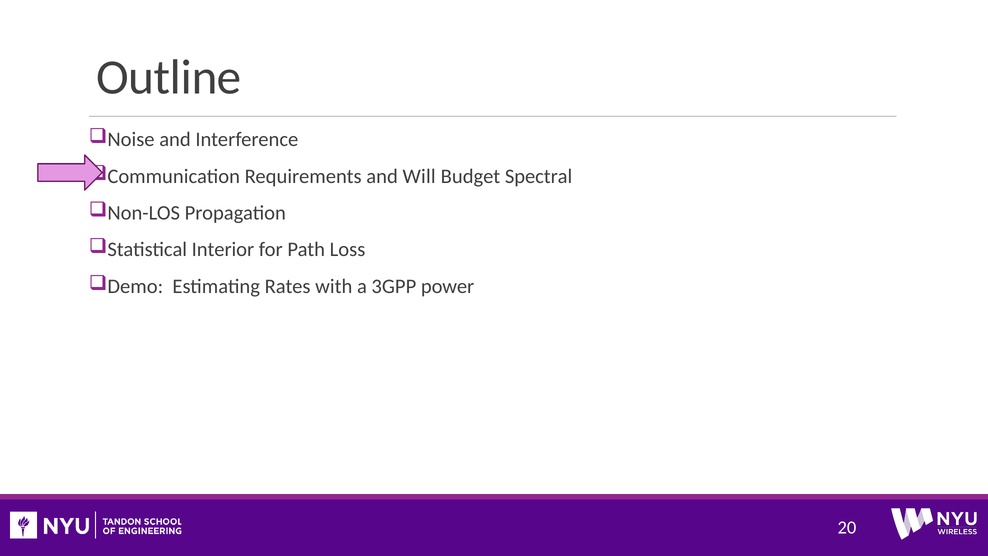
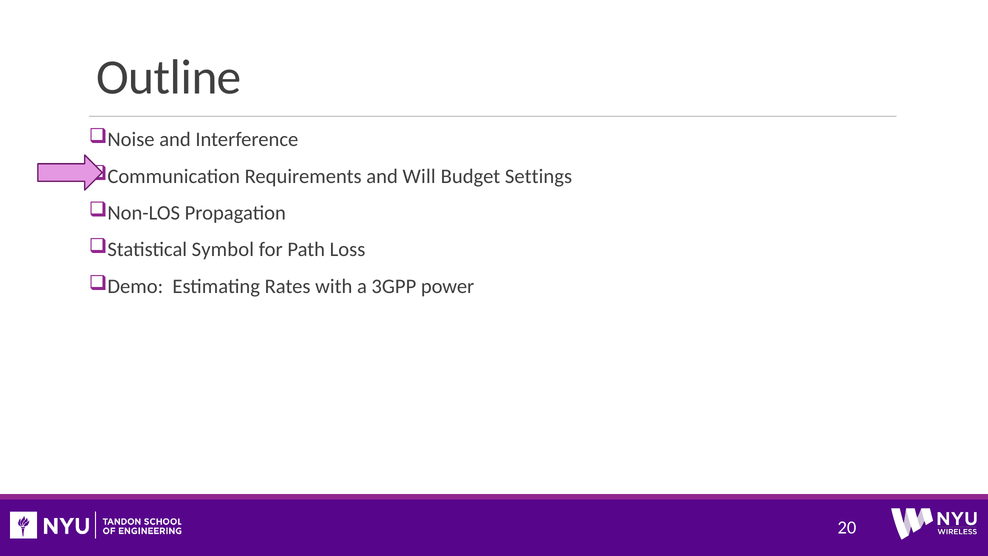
Spectral: Spectral -> Settings (539, 176)
Interior: Interior -> Symbol (223, 249)
